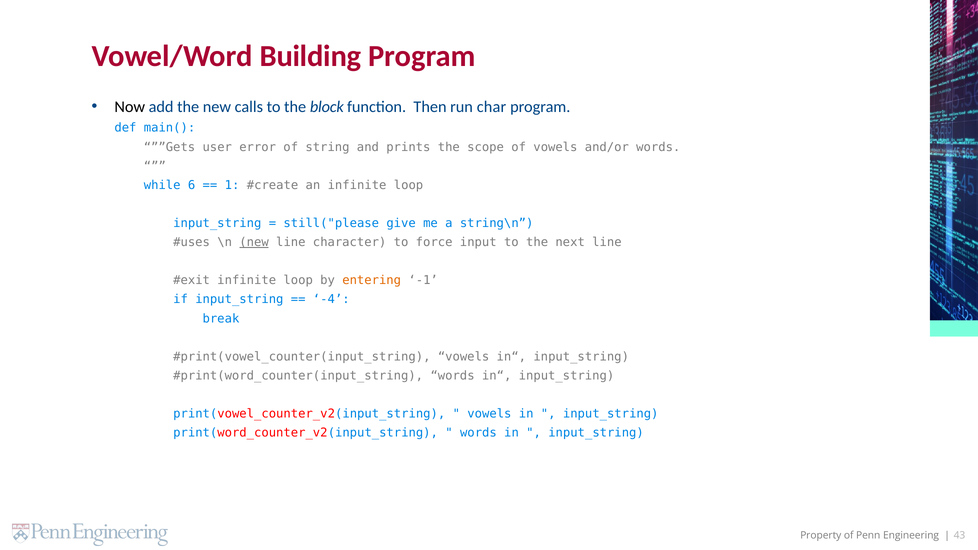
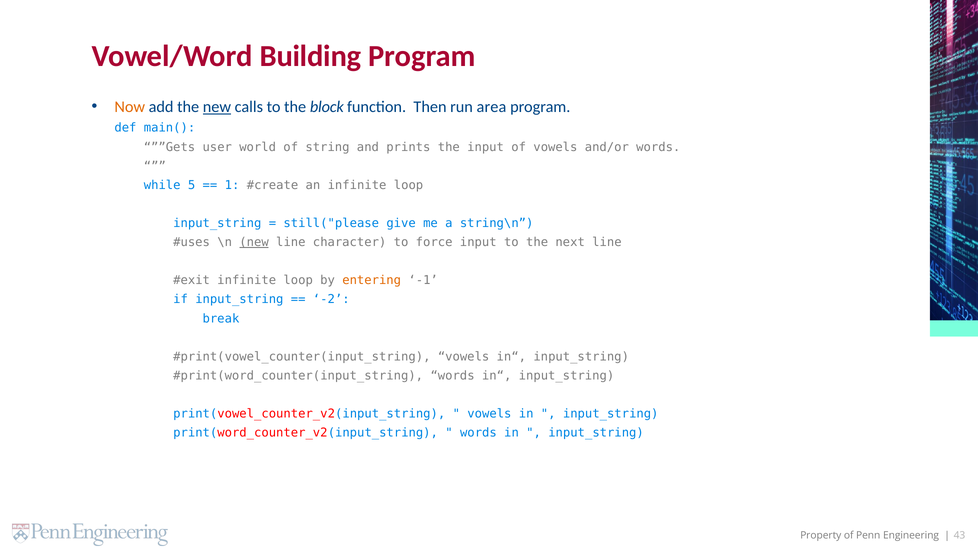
Now colour: black -> orange (130, 107)
new underline: none -> present (217, 107)
char: char -> area (491, 107)
error: error -> world (258, 147)
the scope: scope -> input (486, 147)
6: 6 -> 5 (192, 185)
-4: -4 -> -2 (331, 300)
